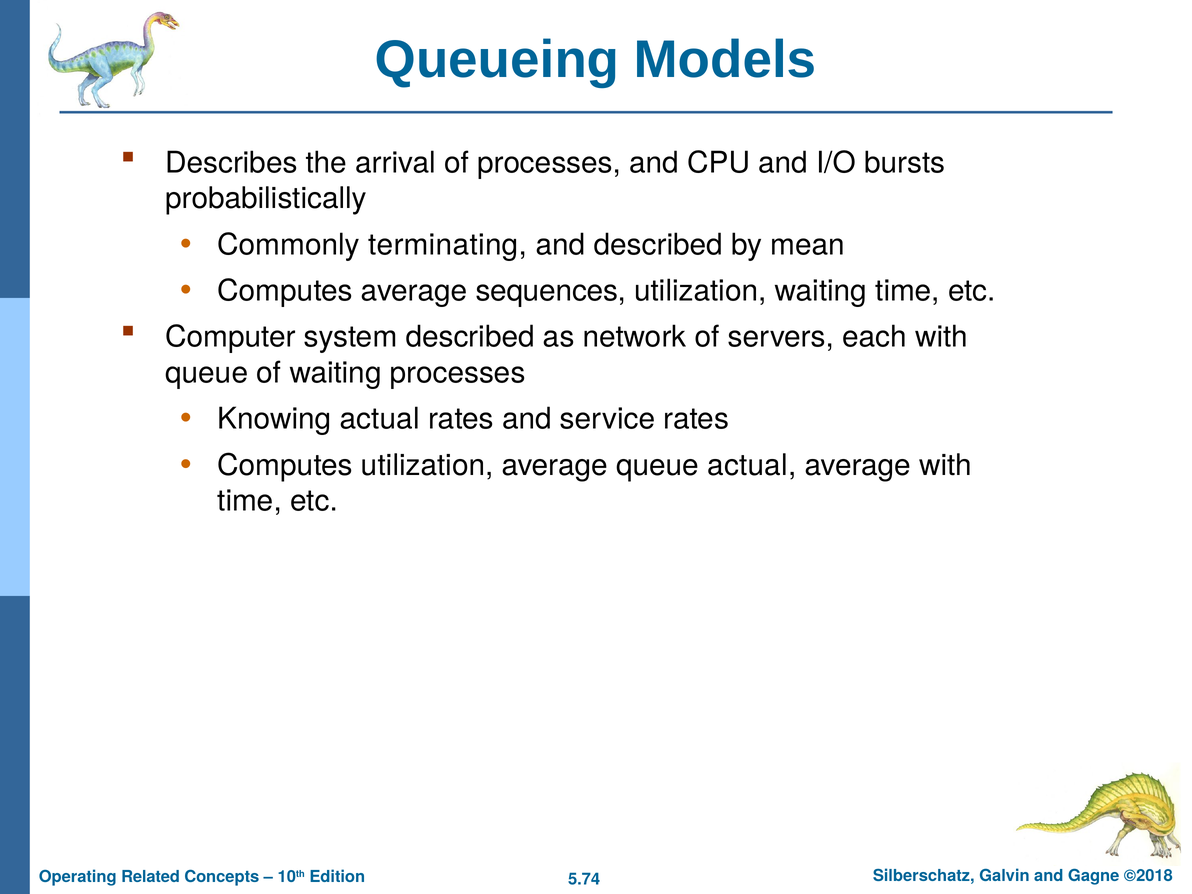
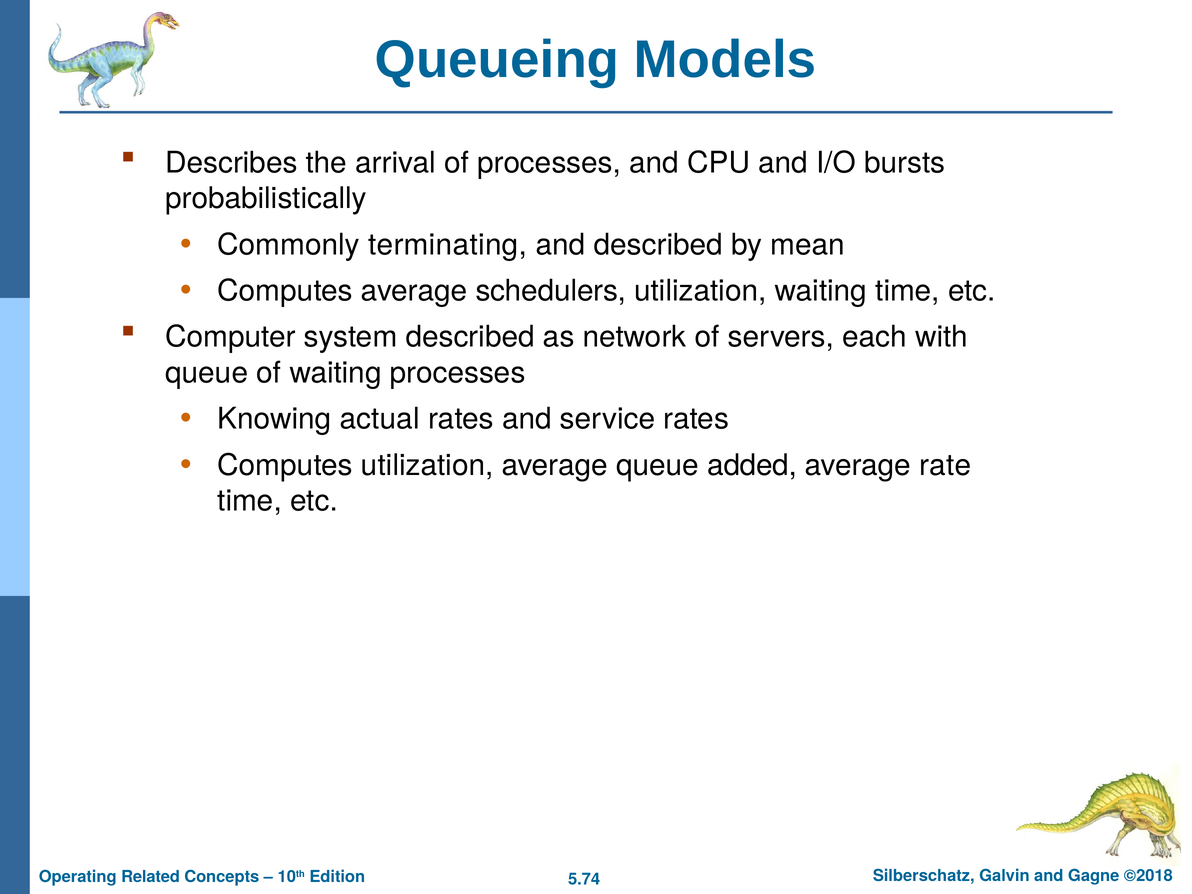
sequences: sequences -> schedulers (551, 291)
queue actual: actual -> added (752, 465)
average with: with -> rate (945, 465)
